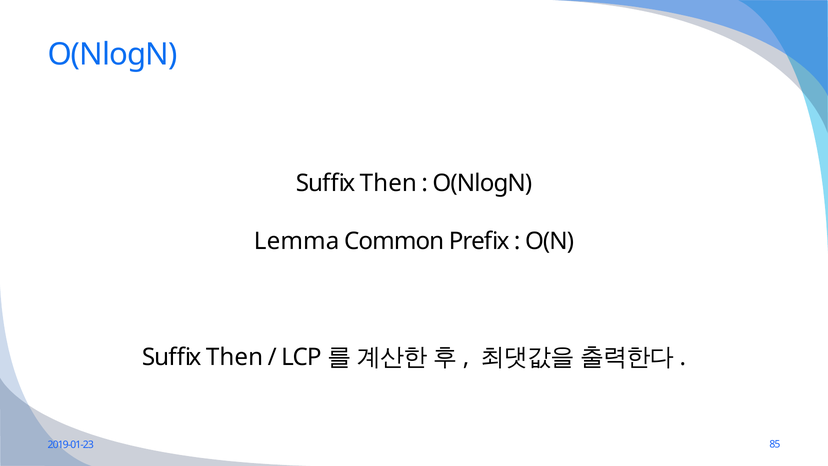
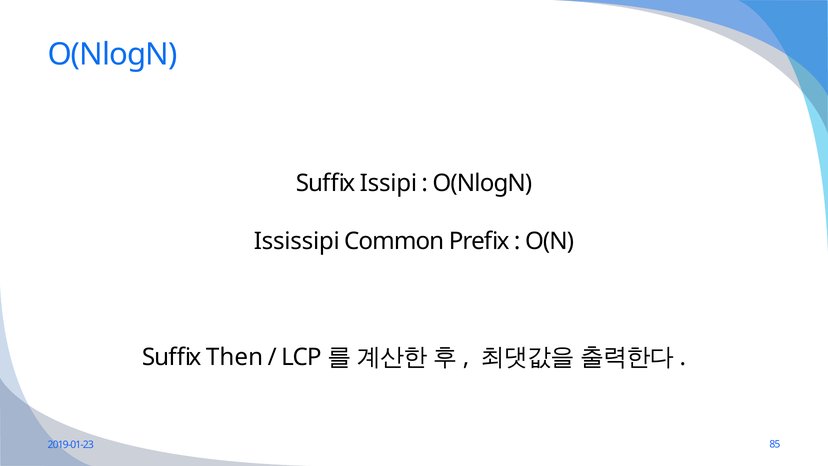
Then: Then -> Issipi (388, 183)
Lemma: Lemma -> Ississipi (297, 241)
